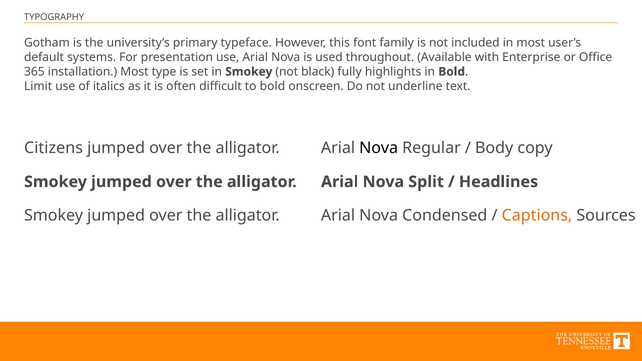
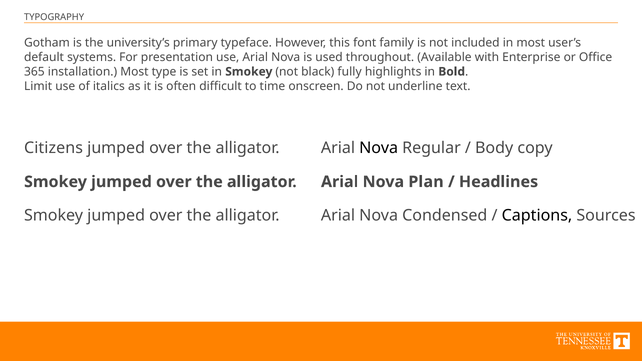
to bold: bold -> time (272, 86)
Split: Split -> Plan (426, 182)
Captions colour: orange -> black (537, 216)
